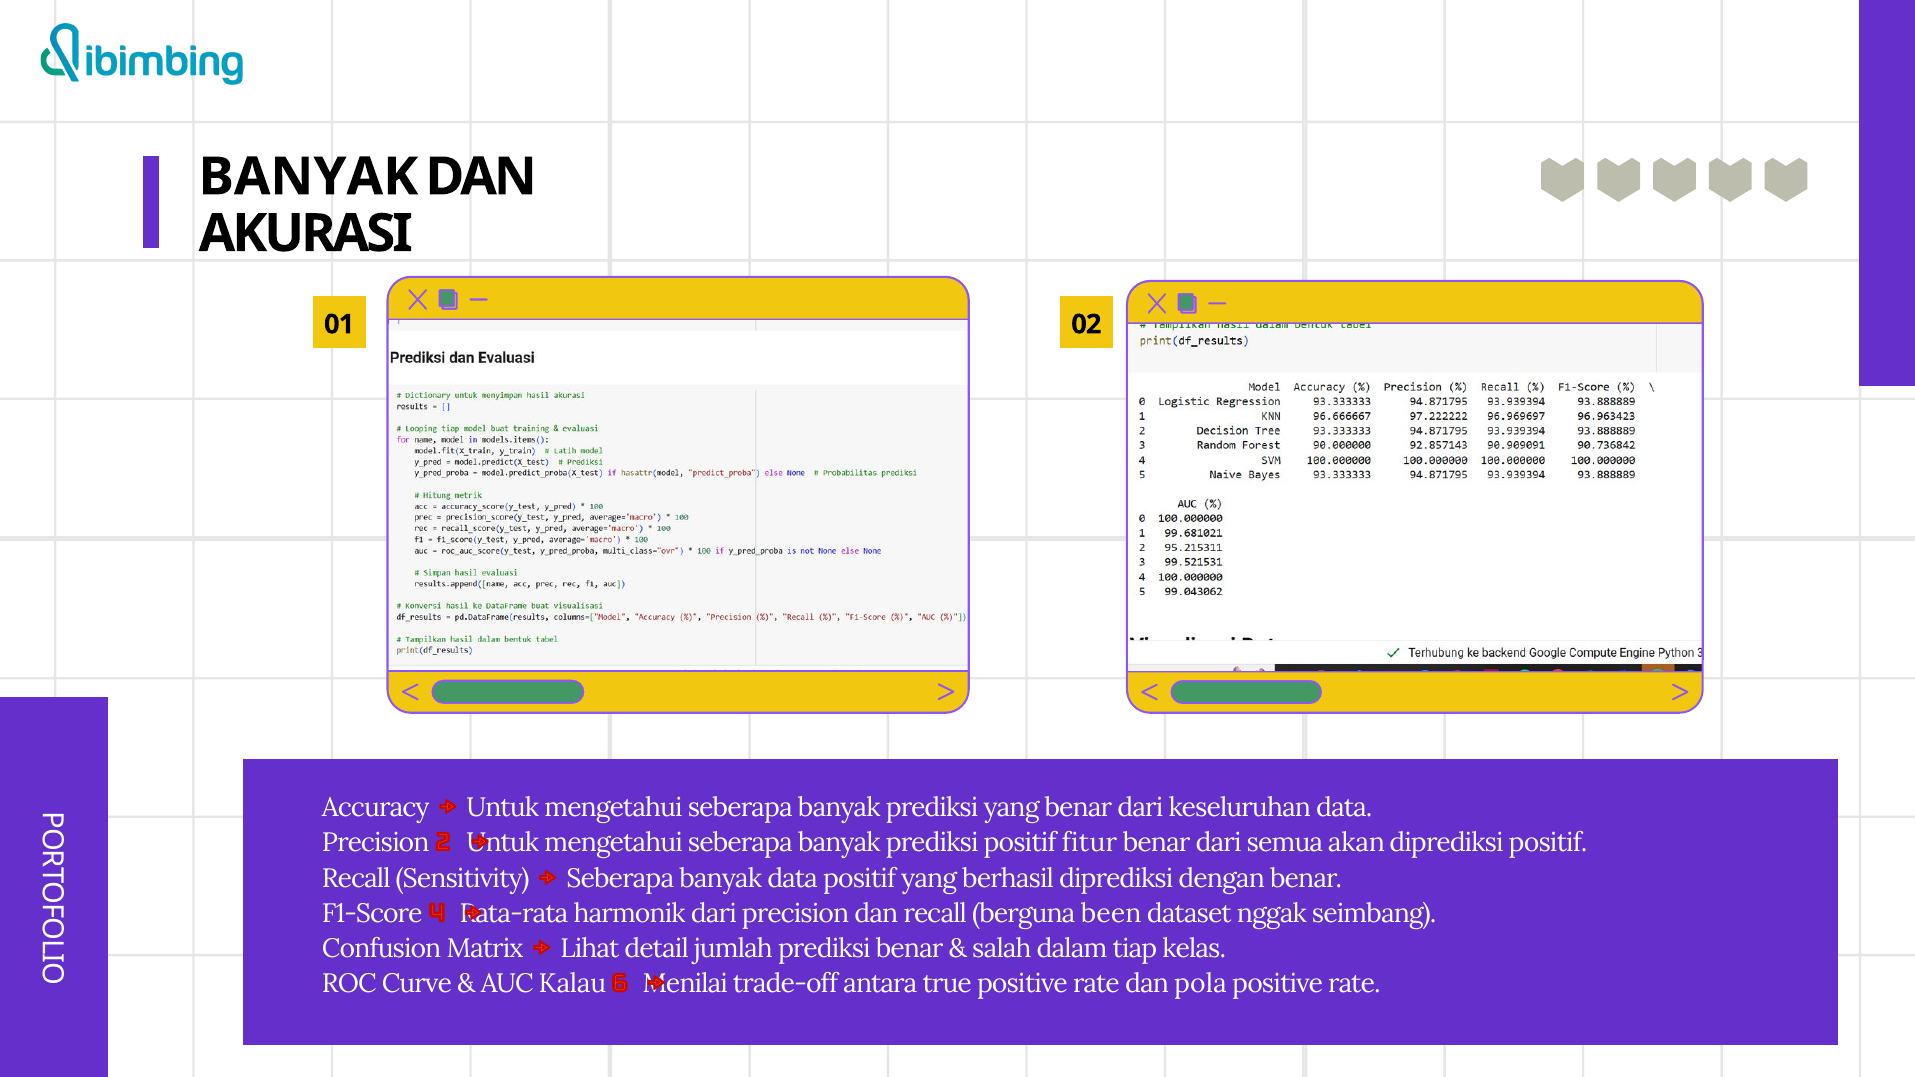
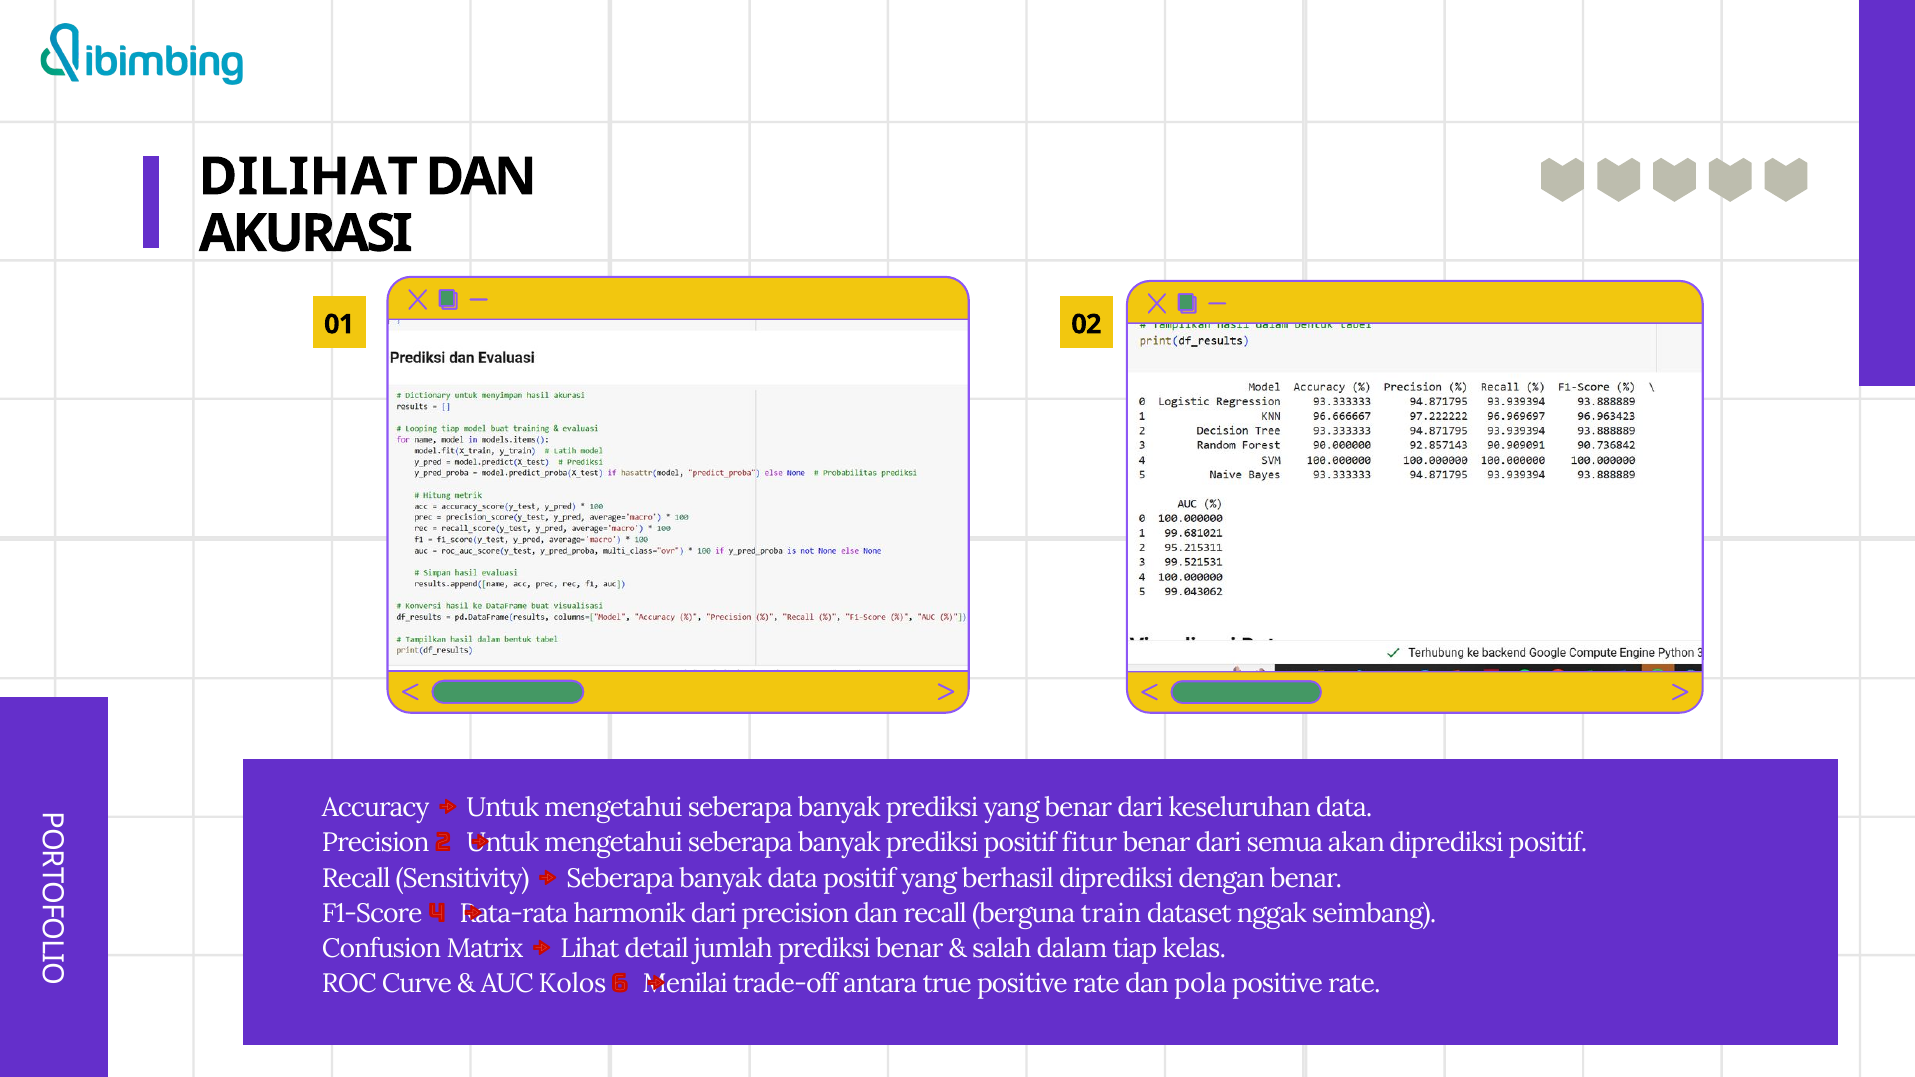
BANYAK: BANYAK -> DILIHAT (308, 177)
been: been -> train (1111, 913)
Kalau: Kalau -> Kolos (572, 984)
